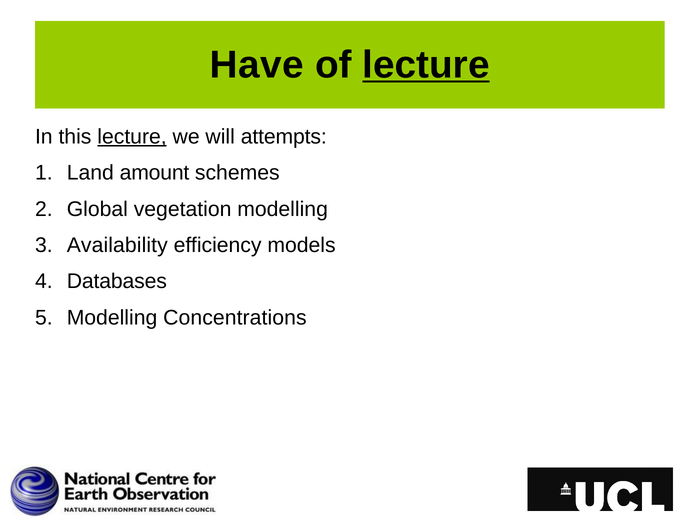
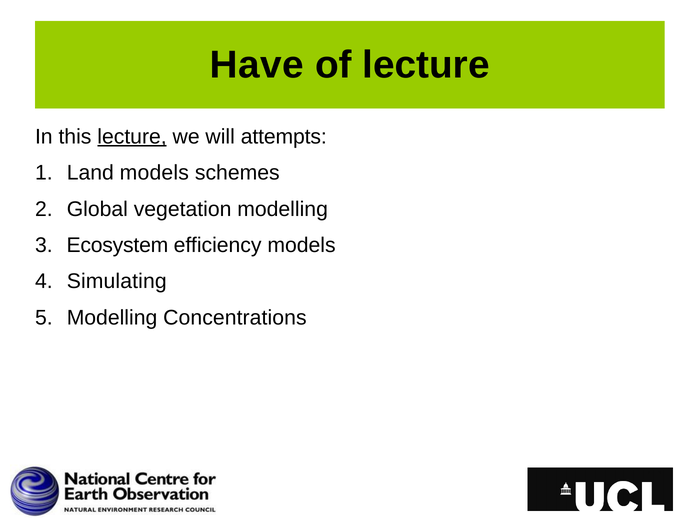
lecture underline: present -> none (426, 65)
Land amount: amount -> models (154, 173)
Availability: Availability -> Ecosystem (117, 245)
Databases: Databases -> Simulating (117, 281)
